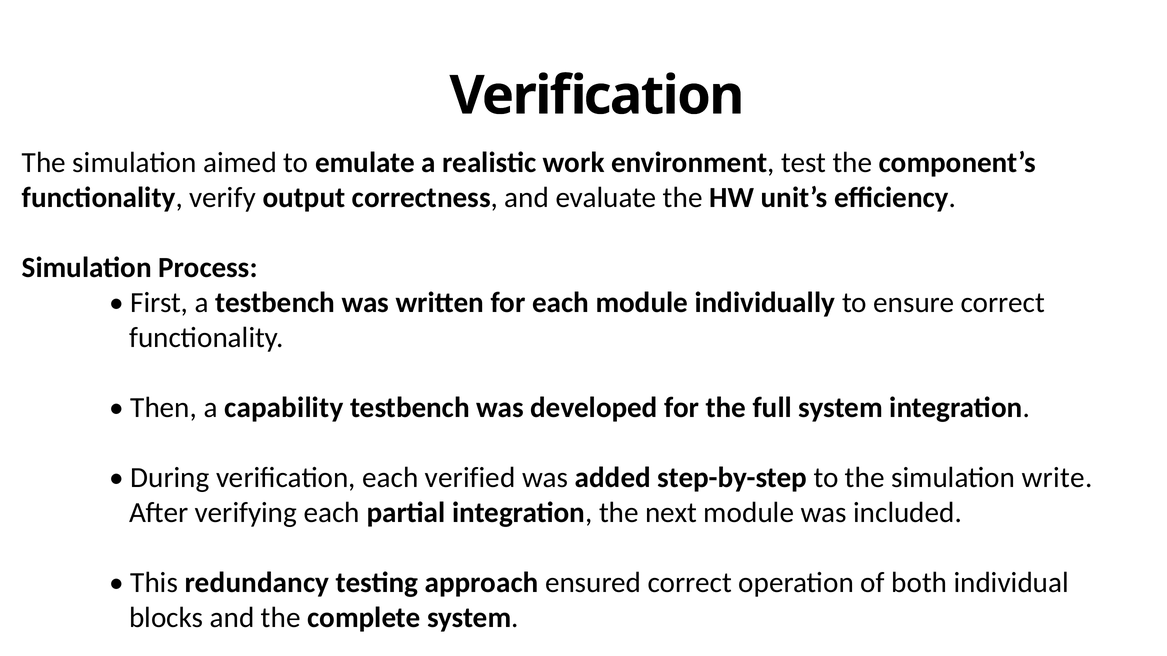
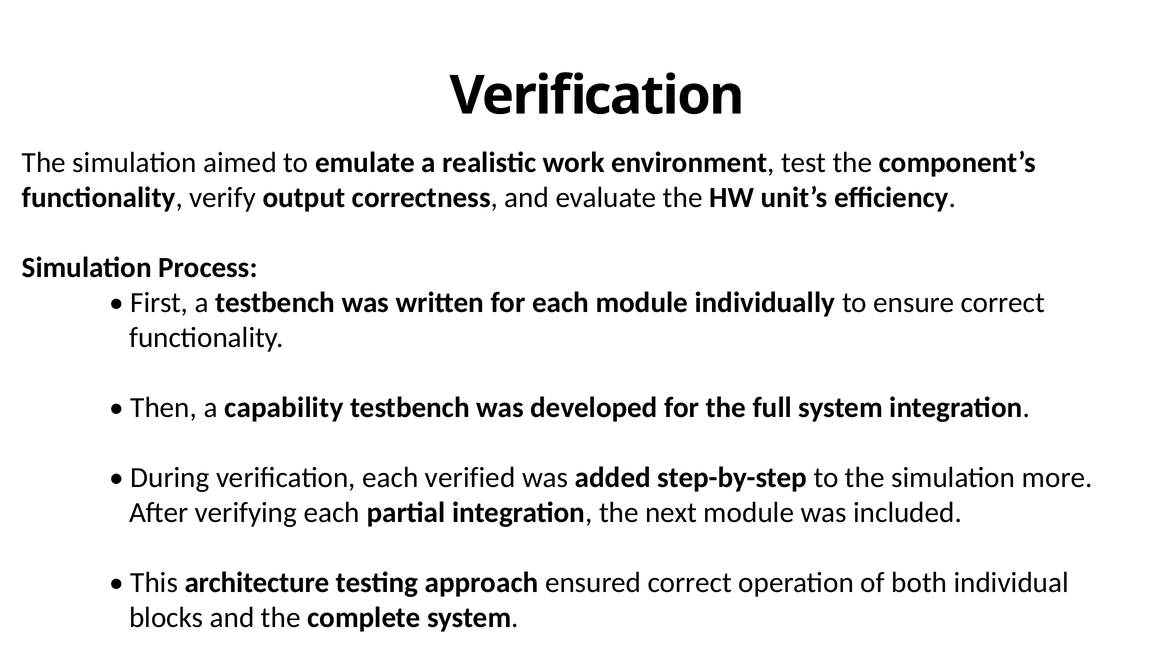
write: write -> more (1057, 478)
redundancy: redundancy -> architecture (257, 583)
